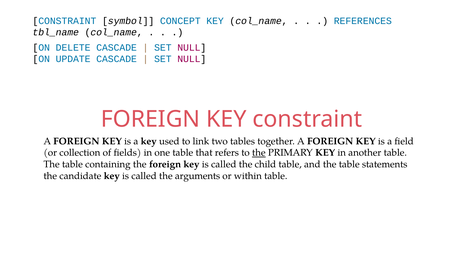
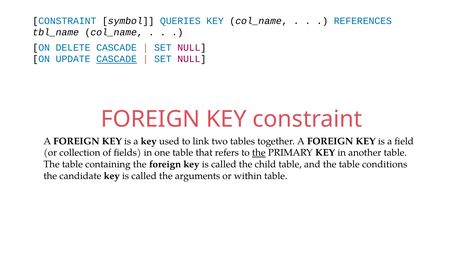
CONCEPT: CONCEPT -> QUERIES (180, 21)
CASCADE underline: none -> present (117, 59)
statements: statements -> conditions (385, 164)
